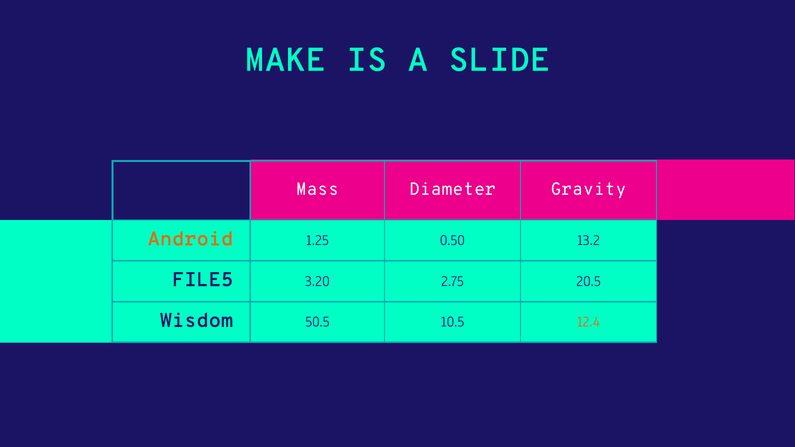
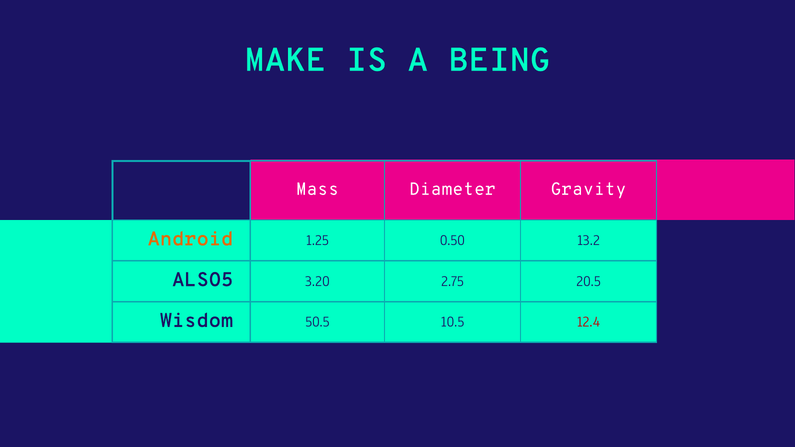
SLIDE: SLIDE -> BEING (499, 60)
FILE5: FILE5 -> ALSO5 (203, 280)
12.4 colour: orange -> red (588, 322)
